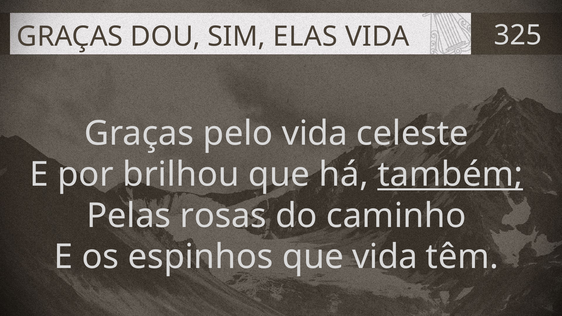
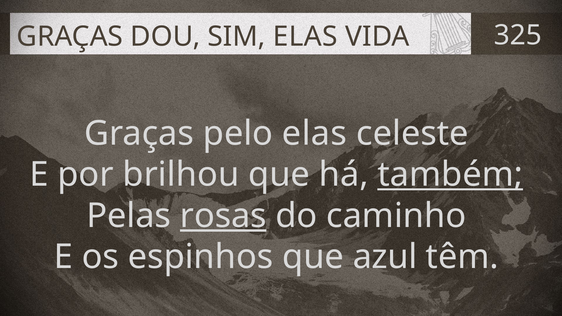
pelo vida: vida -> elas (314, 133)
rosas underline: none -> present (223, 216)
que vida: vida -> azul (385, 257)
